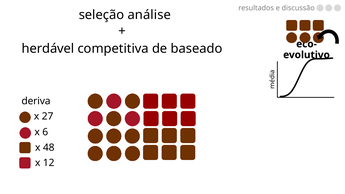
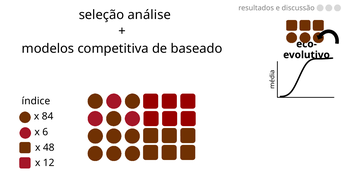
herdável: herdável -> modelos (48, 49)
deriva: deriva -> índice (36, 101)
27: 27 -> 84 (48, 116)
